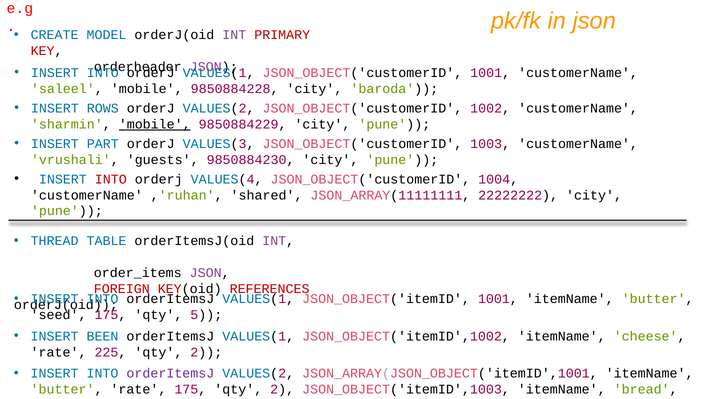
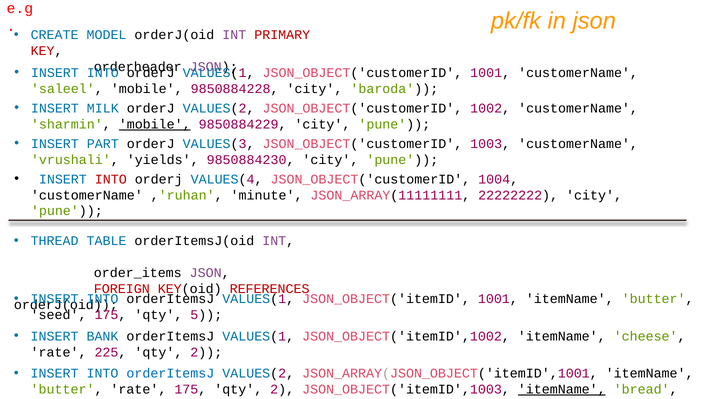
ROWS: ROWS -> MILK (103, 108)
guests: guests -> yields (163, 160)
shared: shared -> minute (267, 195)
BEEN: BEEN -> BANK (102, 337)
orderItemsJ colour: purple -> blue (170, 374)
itemName underline: none -> present (562, 390)
